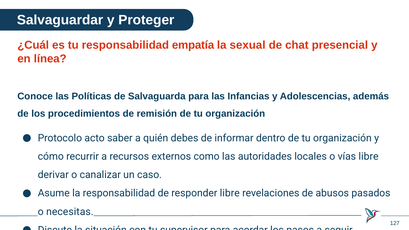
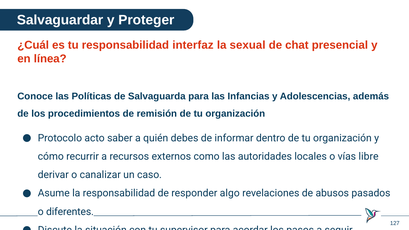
empatía: empatía -> interfaz (193, 45)
responder libre: libre -> algo (230, 193)
necesitas: necesitas -> diferentes (70, 212)
